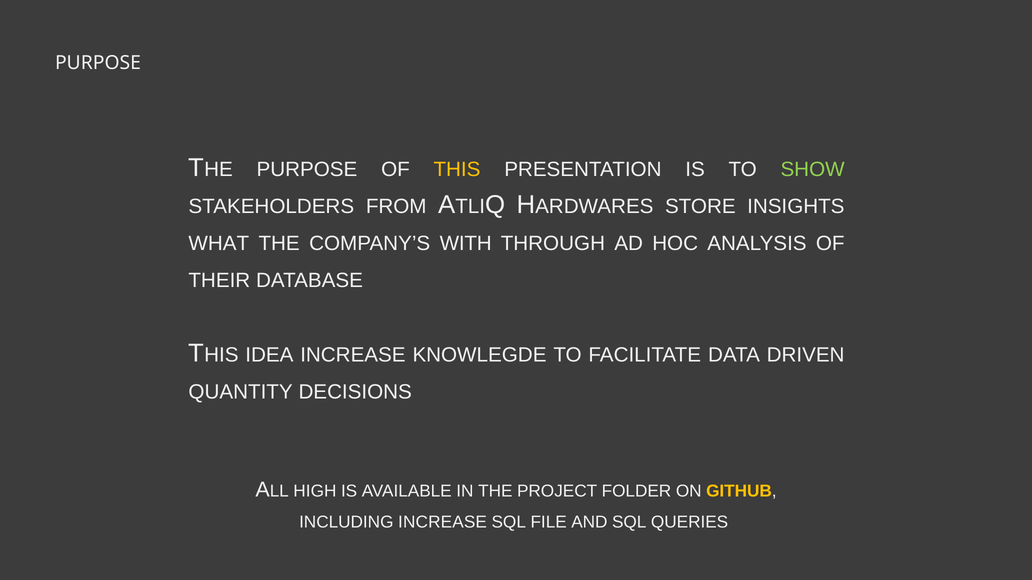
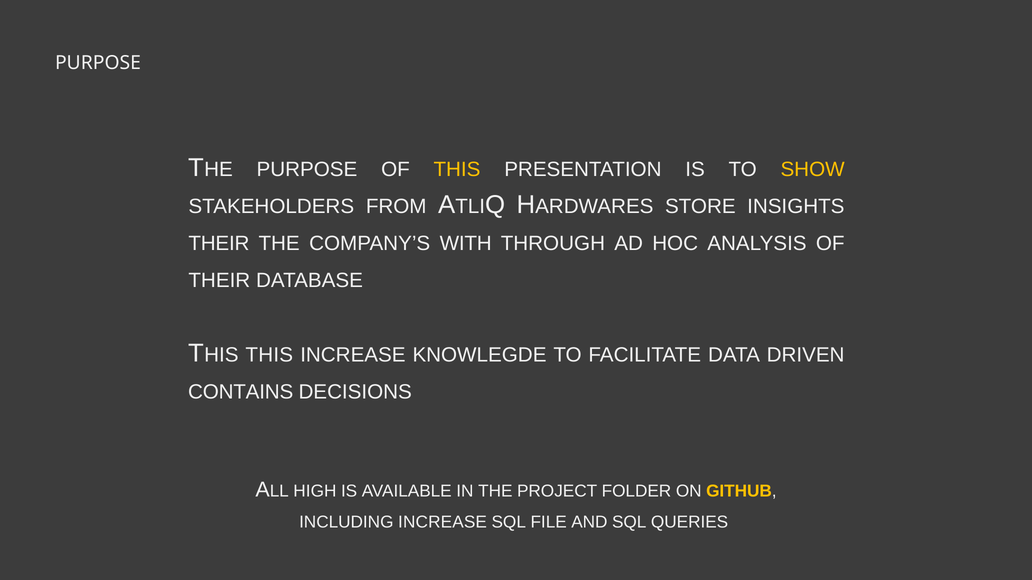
SHOW colour: light green -> yellow (813, 169)
WHAT: WHAT -> THEIR (219, 244)
IDEA: IDEA -> THIS (269, 355)
QUANTITY: QUANTITY -> CONTAINS (241, 392)
